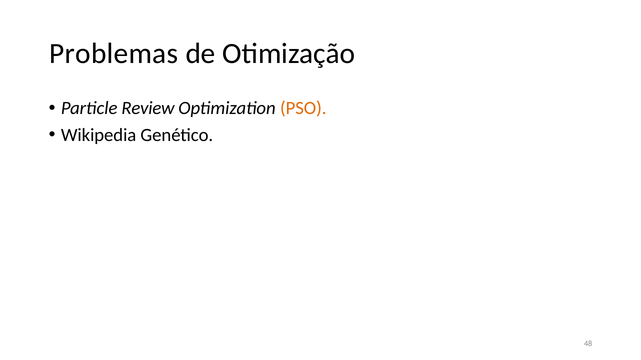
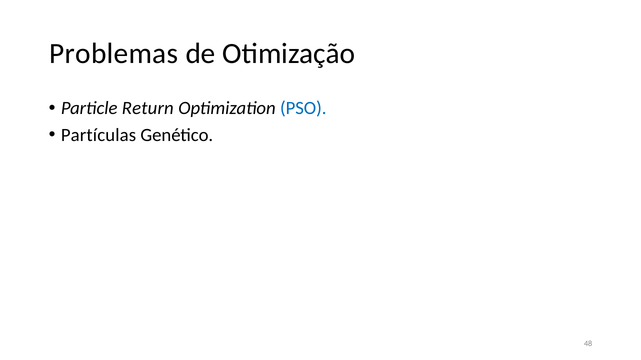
Review: Review -> Return (148, 108)
PSO colour: orange -> blue (303, 108)
Wikipedia: Wikipedia -> Partículas (99, 135)
